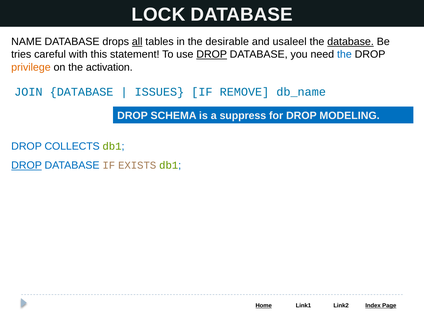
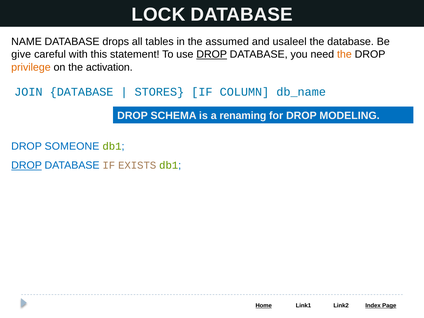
all underline: present -> none (137, 42)
desirable: desirable -> assumed (227, 42)
database underline: present -> none (351, 42)
tries: tries -> give (21, 54)
the colour: blue -> orange (344, 54)
ISSUES: ISSUES -> STORES (159, 92)
REMOVE: REMOVE -> COLUMN (244, 92)
suppress: suppress -> renaming (243, 116)
COLLECTS: COLLECTS -> SOMEONE (72, 146)
